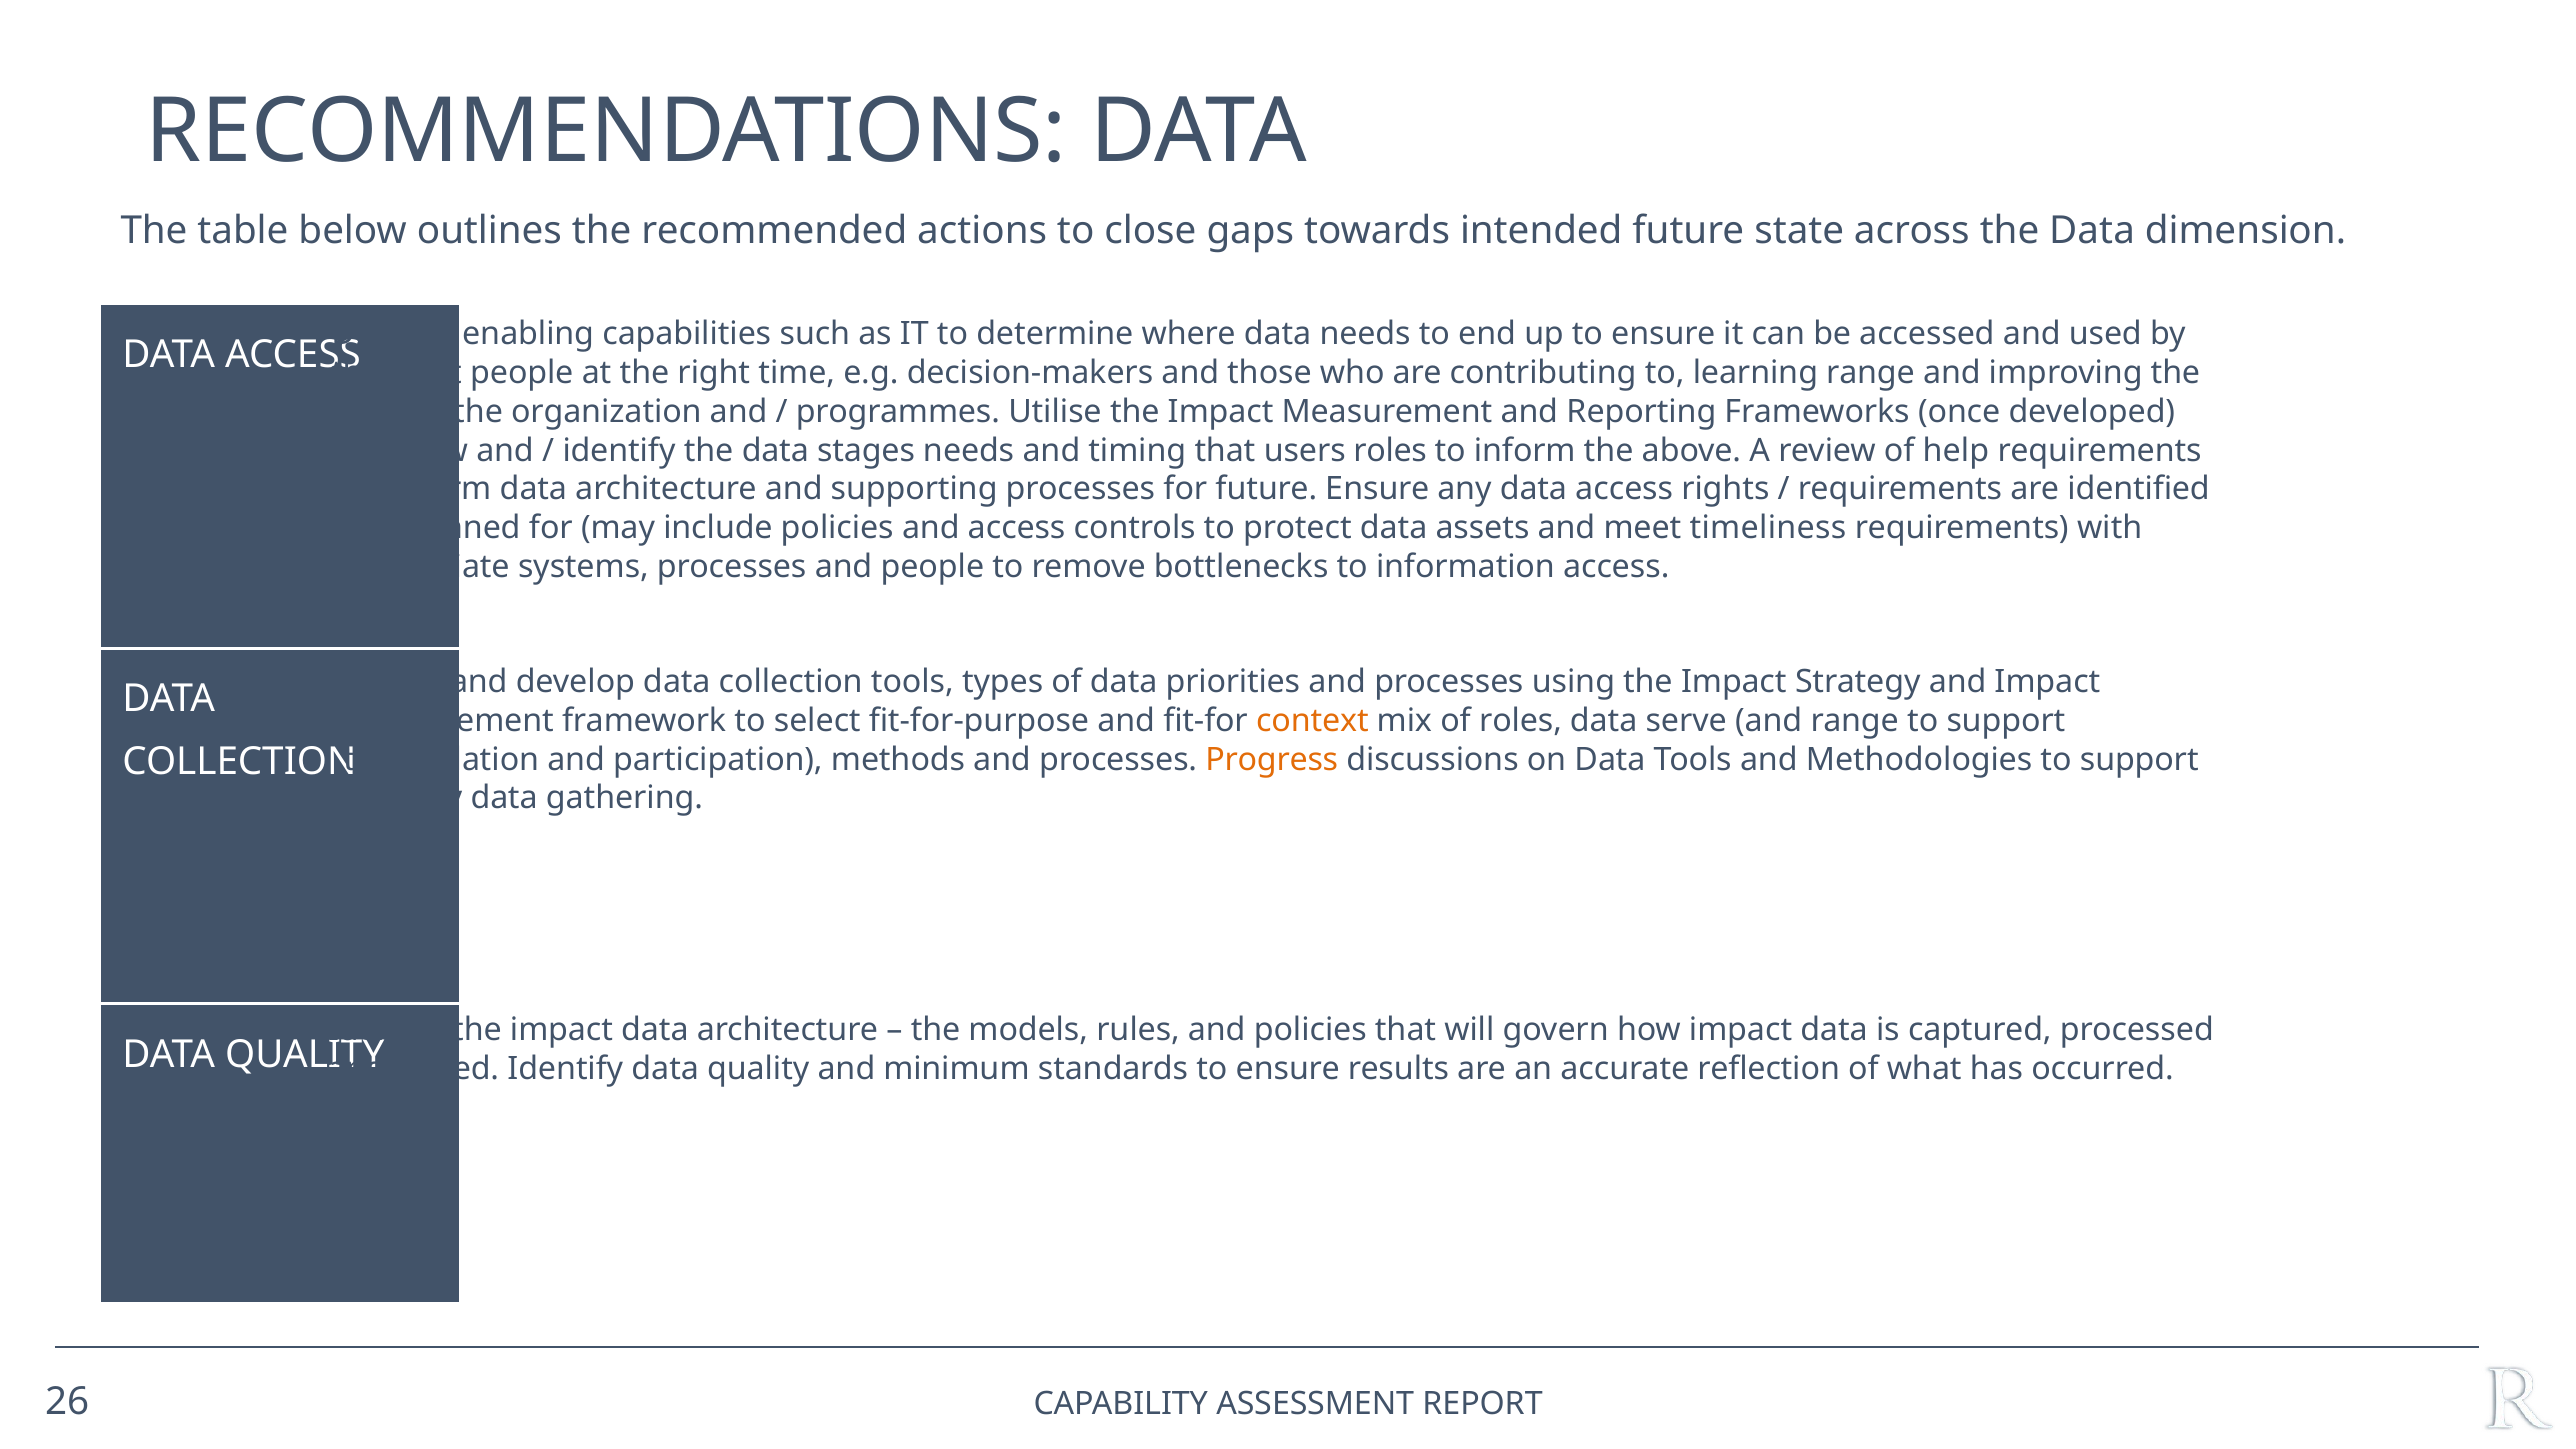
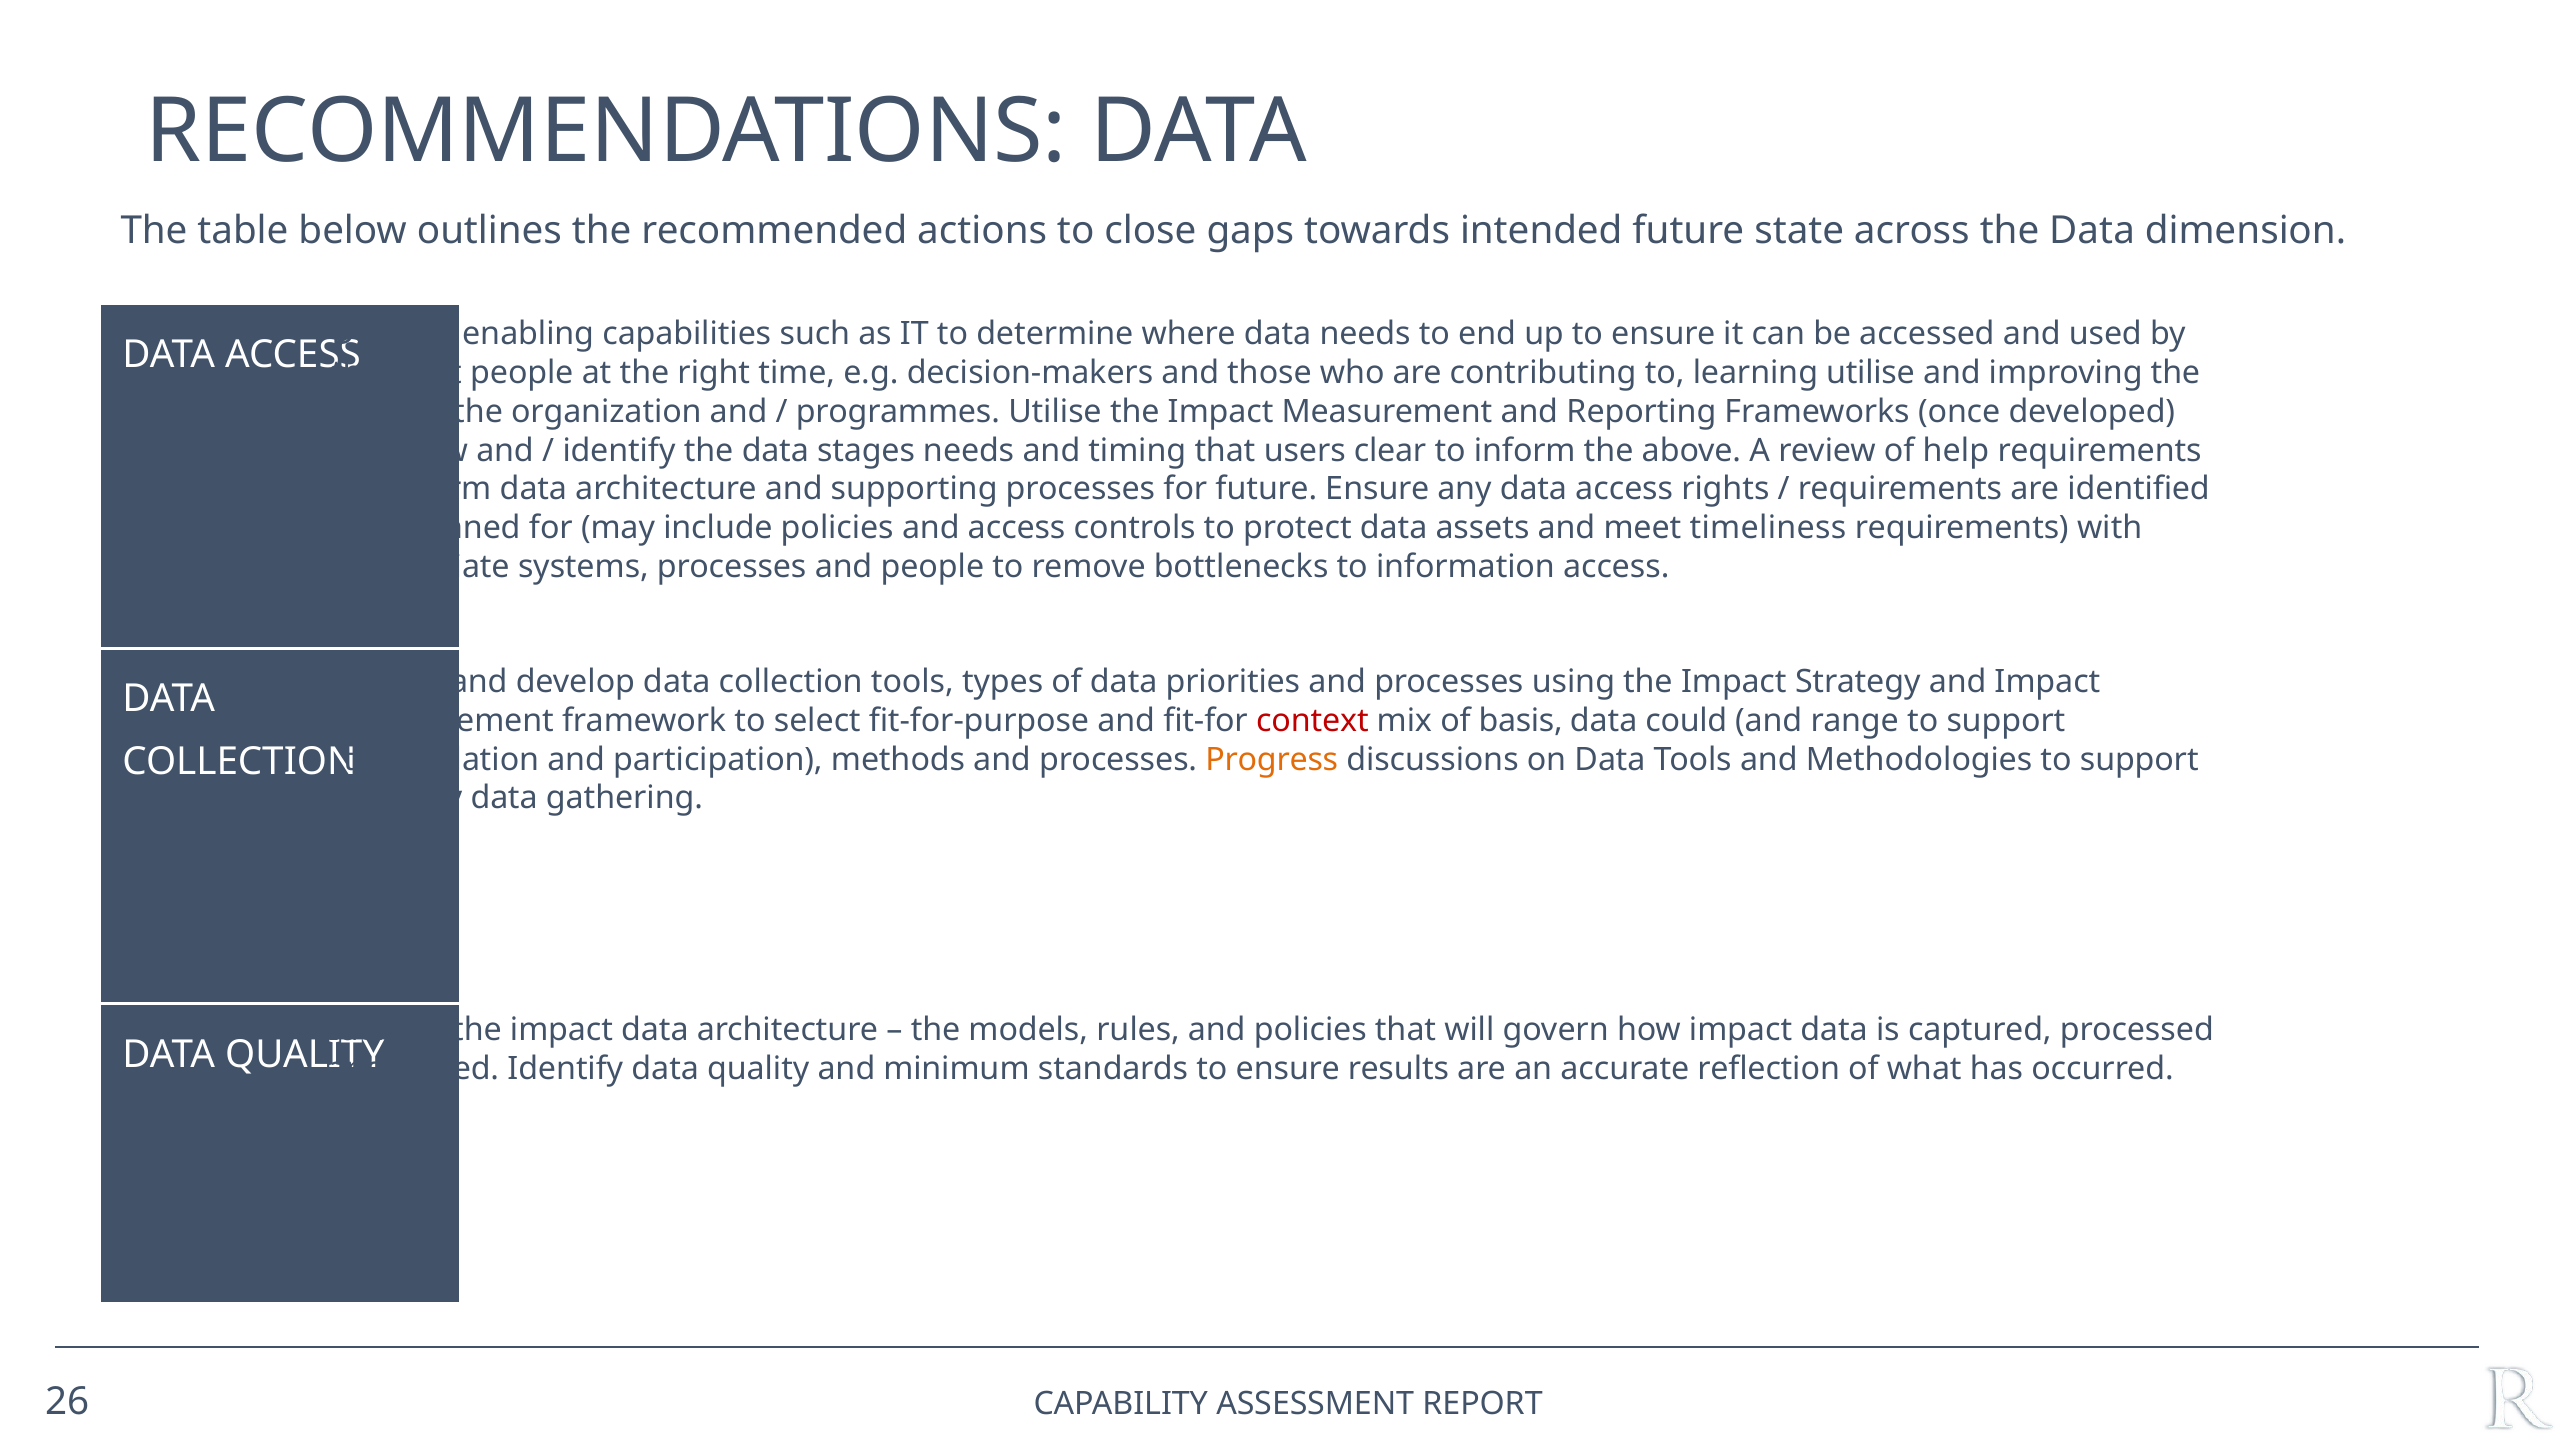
learning range: range -> utilise (1870, 373)
users roles: roles -> clear (1390, 450)
context colour: orange -> red (1312, 721)
of roles: roles -> basis (1521, 721)
serve: serve -> could (1686, 721)
